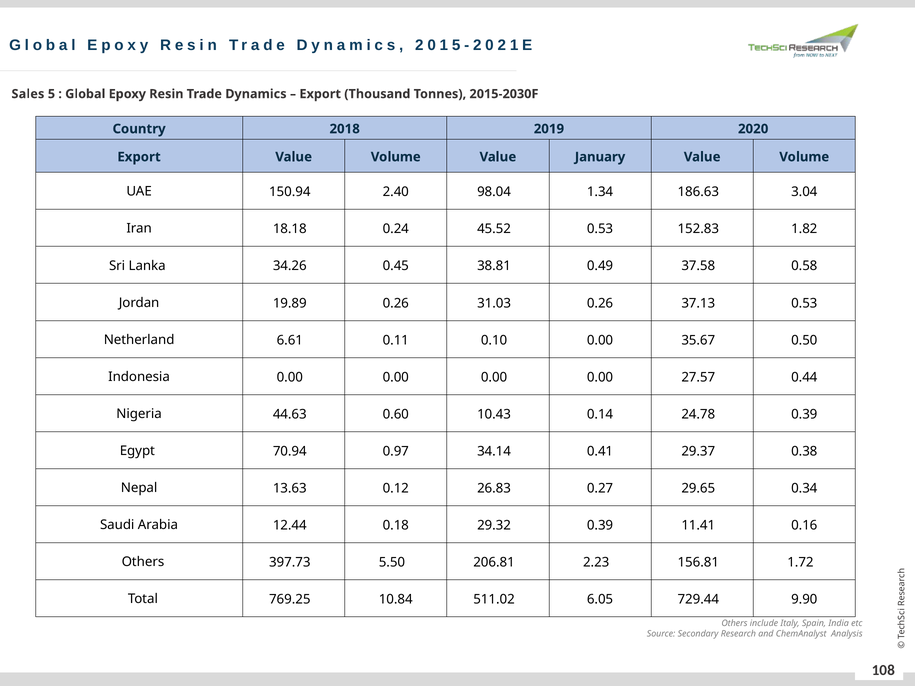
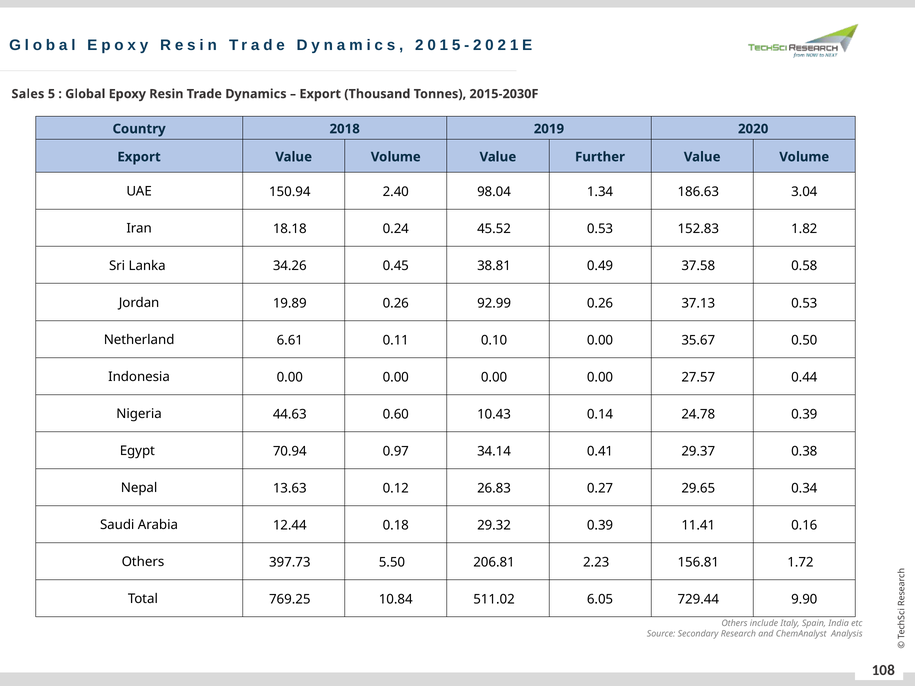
January: January -> Further (600, 157)
31.03: 31.03 -> 92.99 (494, 303)
